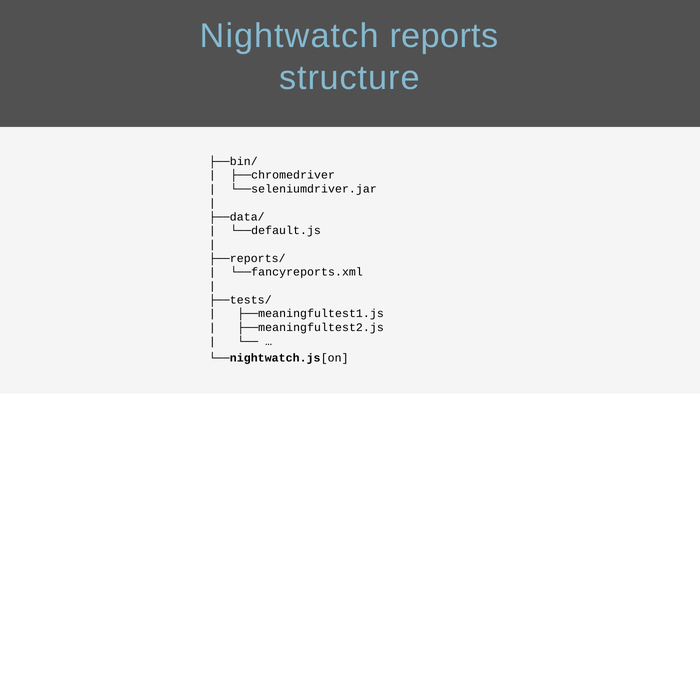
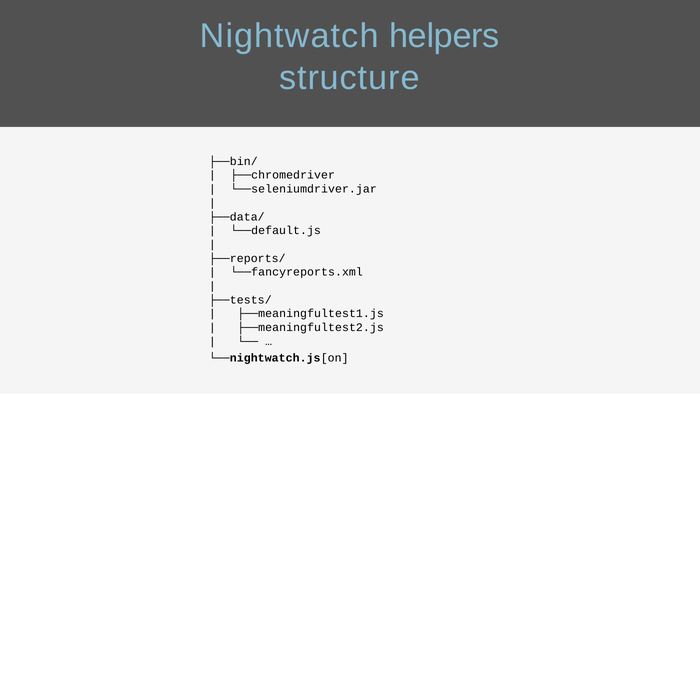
reports: reports -> helpers (444, 36)
